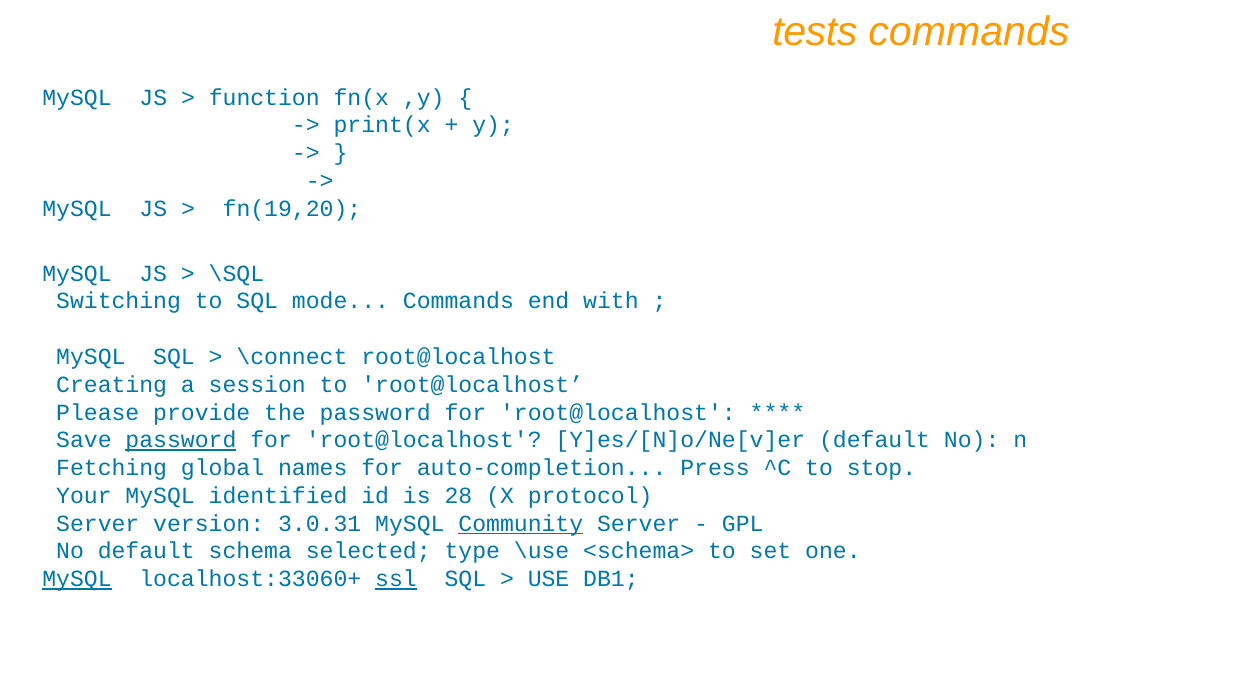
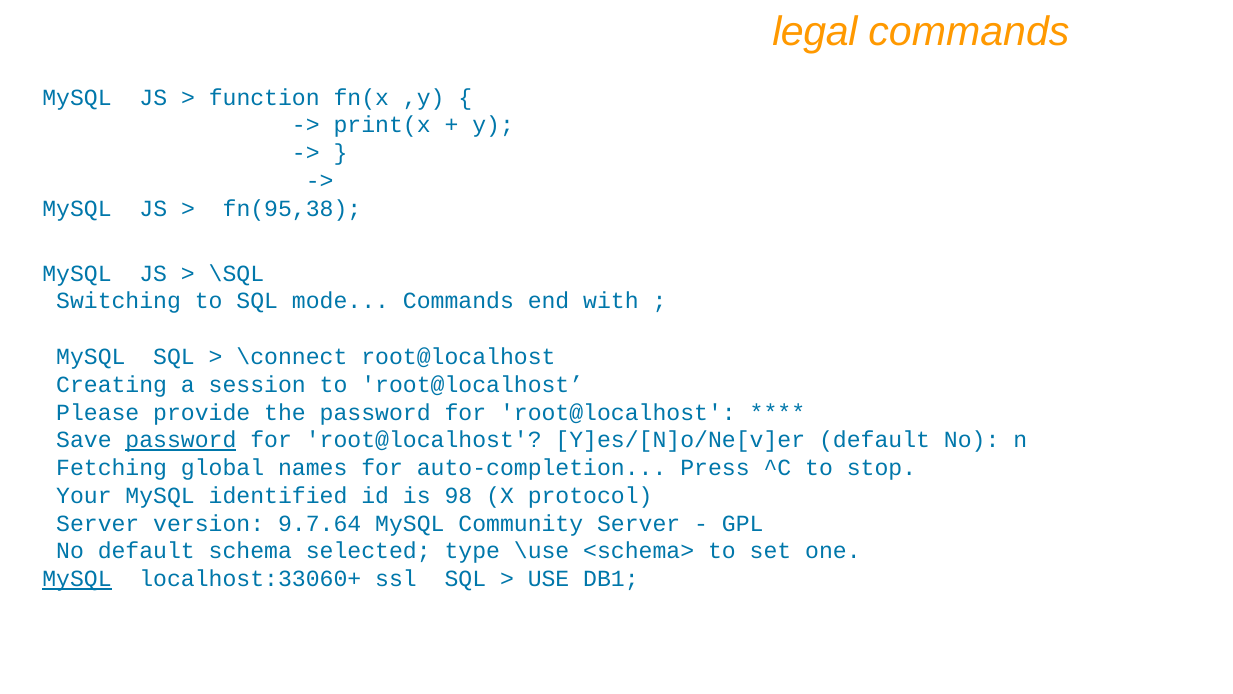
tests: tests -> legal (815, 32)
fn(19,20: fn(19,20 -> fn(95,38 (292, 208)
28: 28 -> 98 (458, 495)
3.0.31: 3.0.31 -> 9.7.64 (320, 523)
Community underline: present -> none (521, 523)
ssl underline: present -> none (396, 579)
